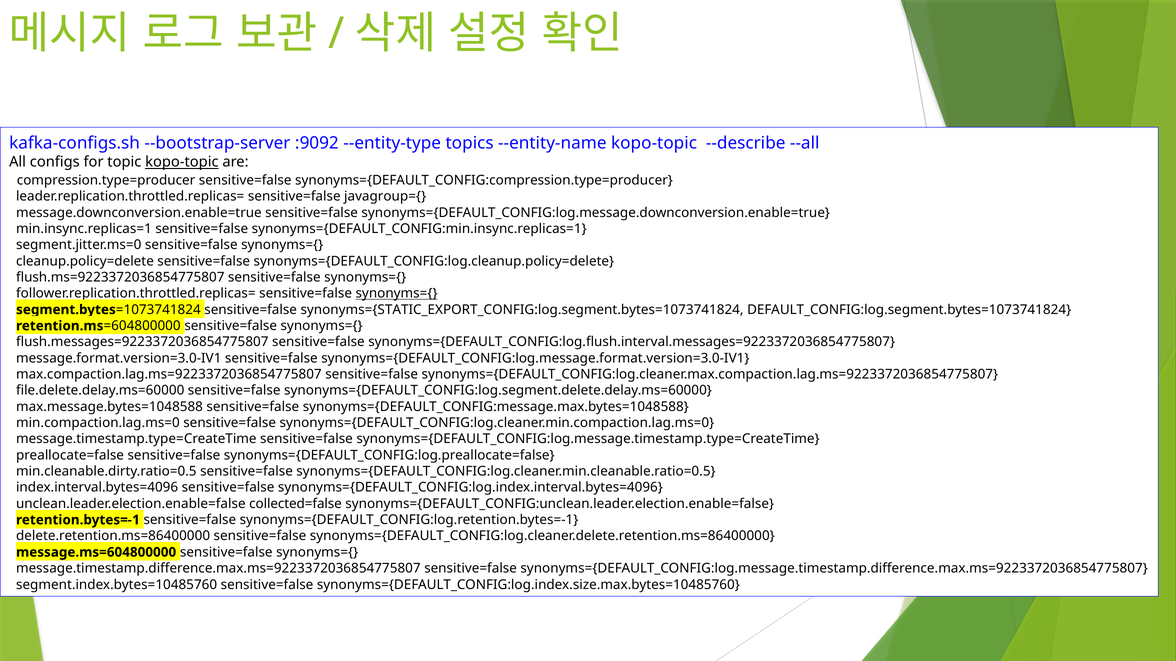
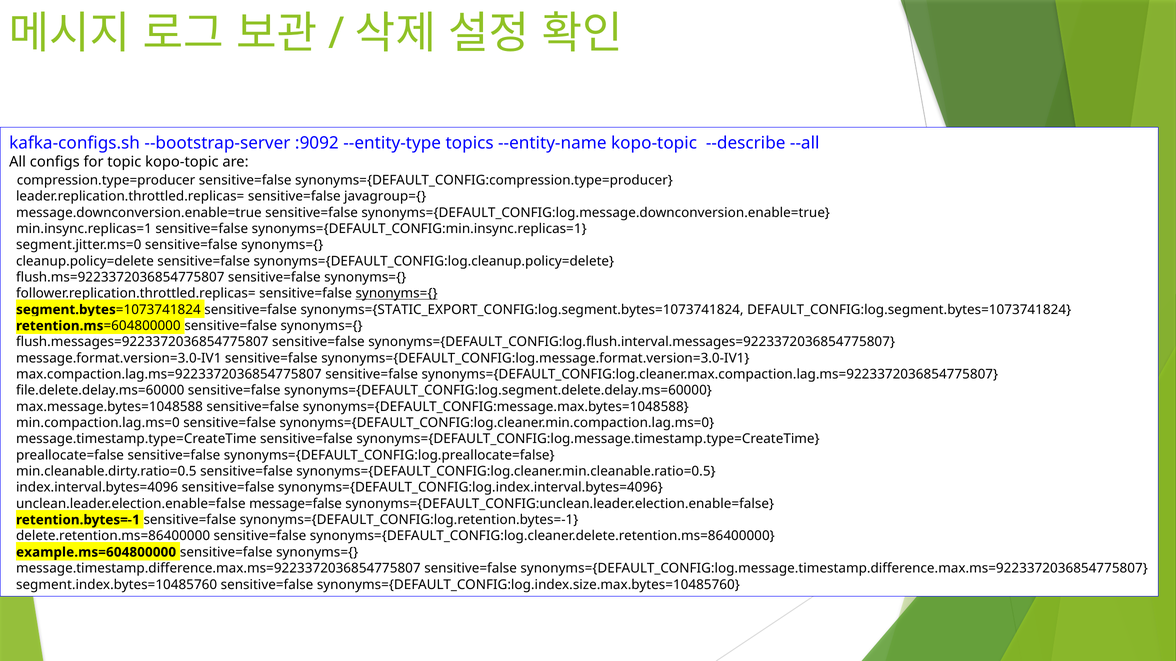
kopo-topic underline: present -> none (182, 162)
collected=false: collected=false -> message=false (296, 504)
message.ms=604800000: message.ms=604800000 -> example.ms=604800000 (96, 553)
